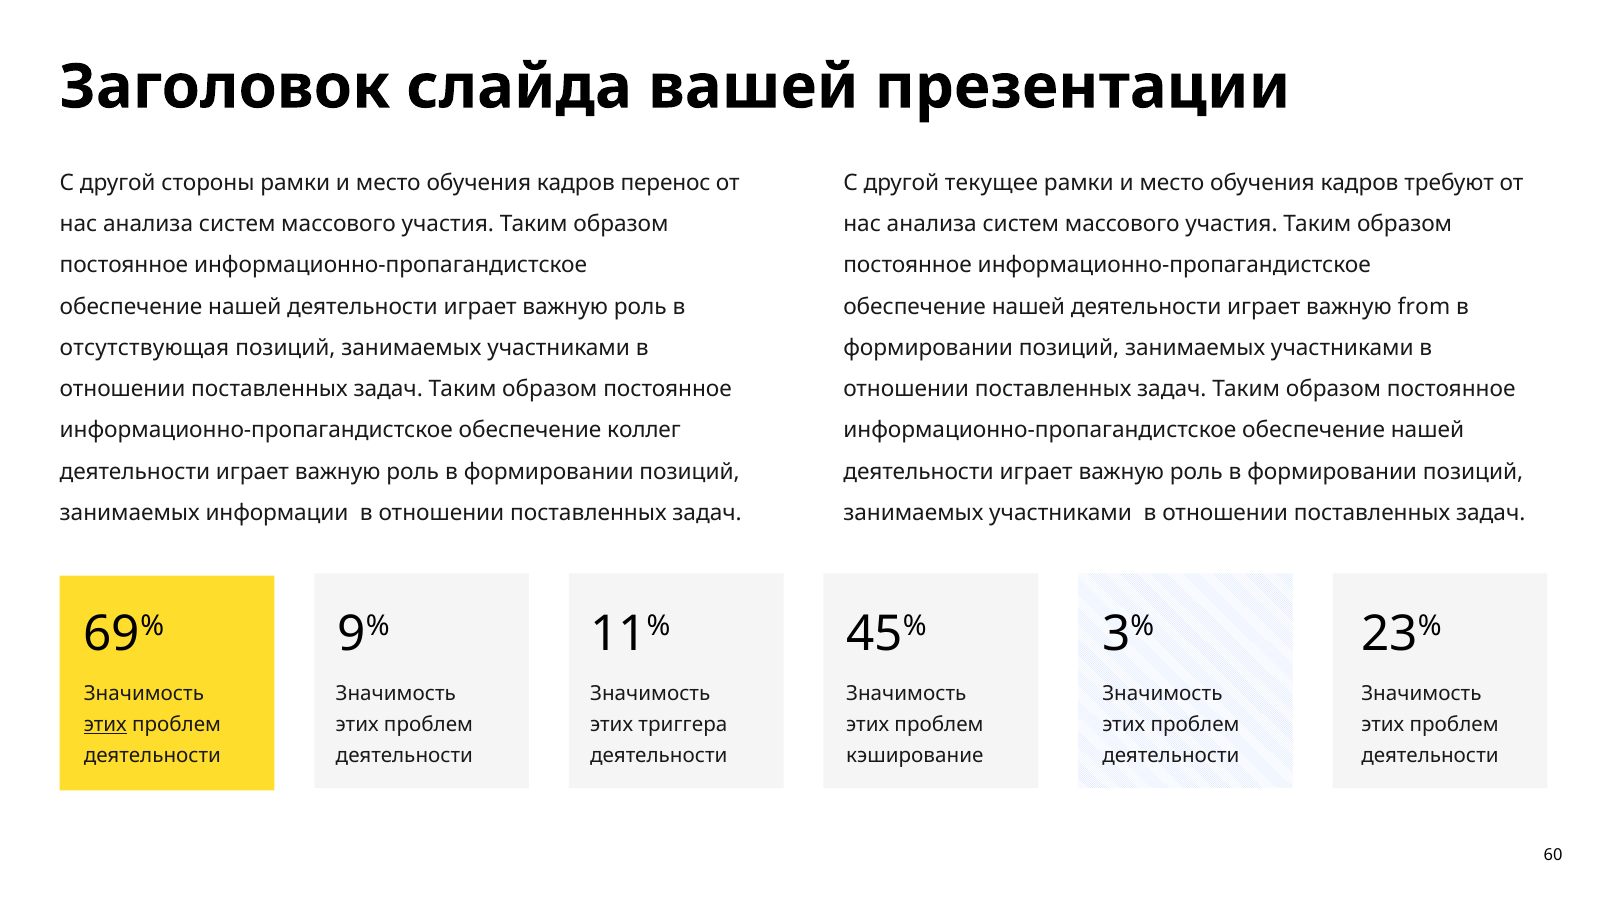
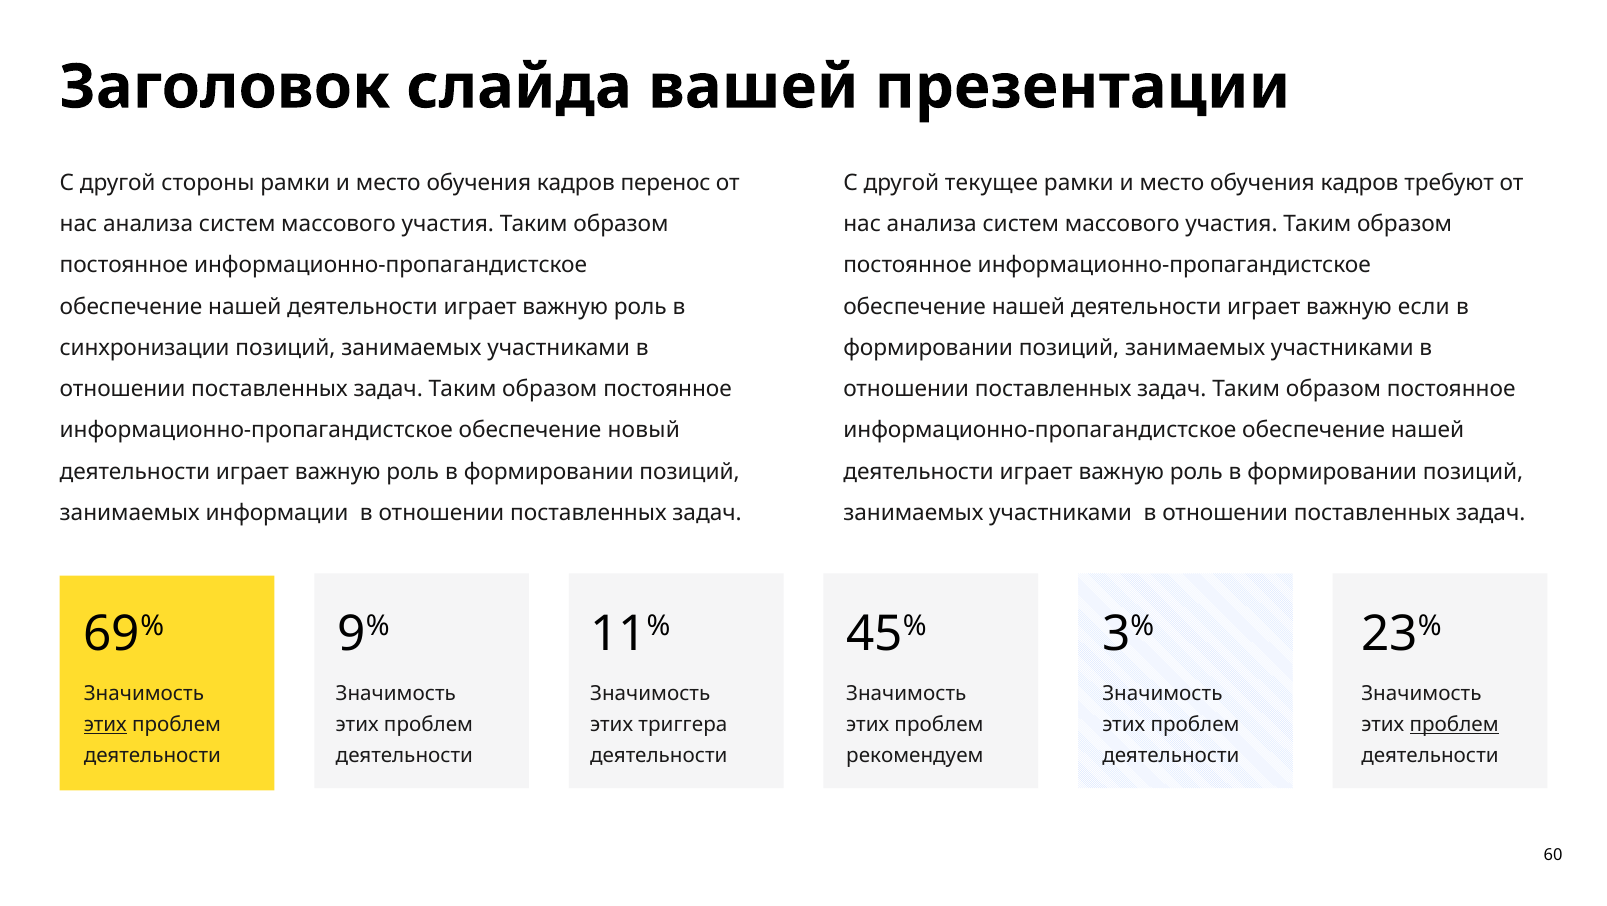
from: from -> если (1424, 307)
отсутствующая: отсутствующая -> синхронизации (145, 348)
коллег: коллег -> новый (644, 430)
проблем underline: none -> present (1454, 725)
кэширование: кэширование -> рекомендуем (915, 755)
